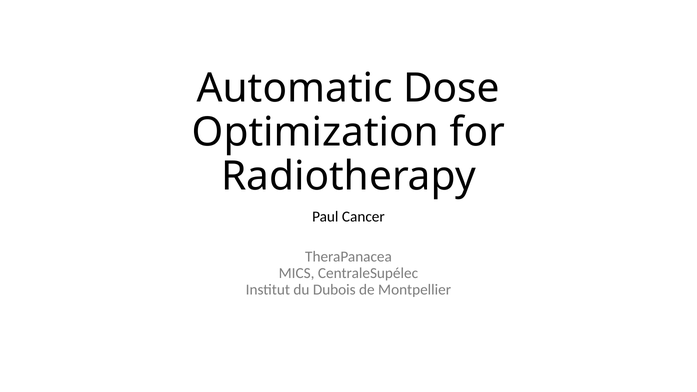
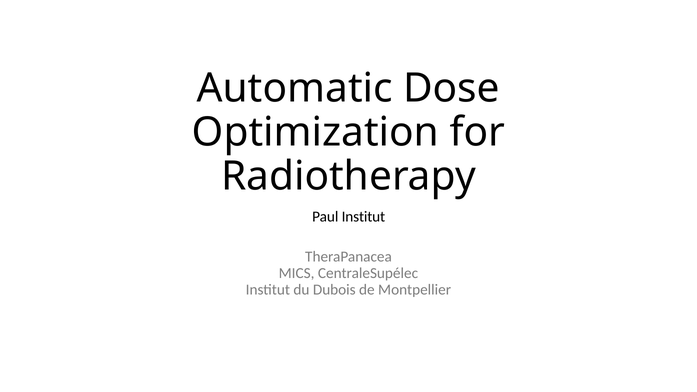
Paul Cancer: Cancer -> Institut (363, 217)
